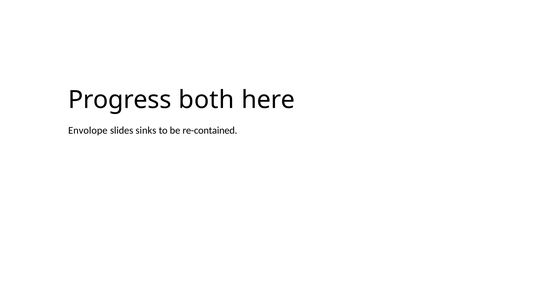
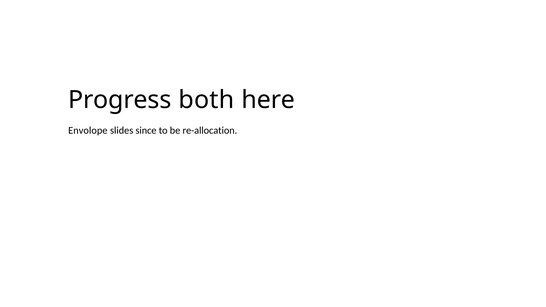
sinks: sinks -> since (146, 130)
re-contained: re-contained -> re-allocation (210, 130)
